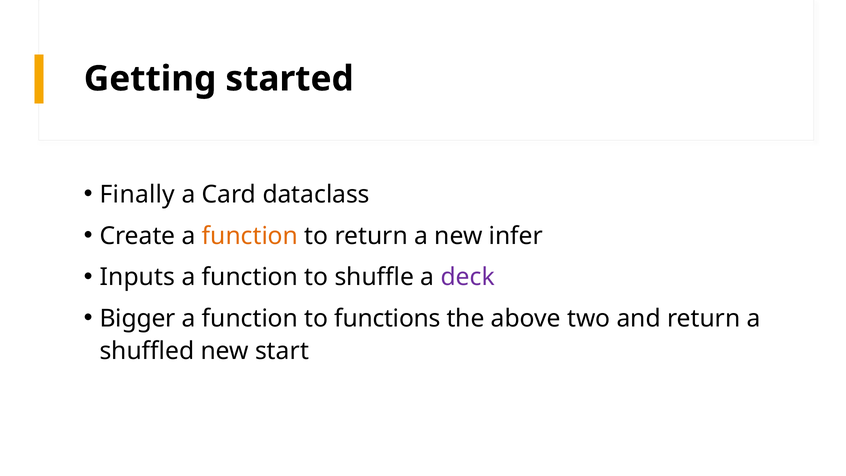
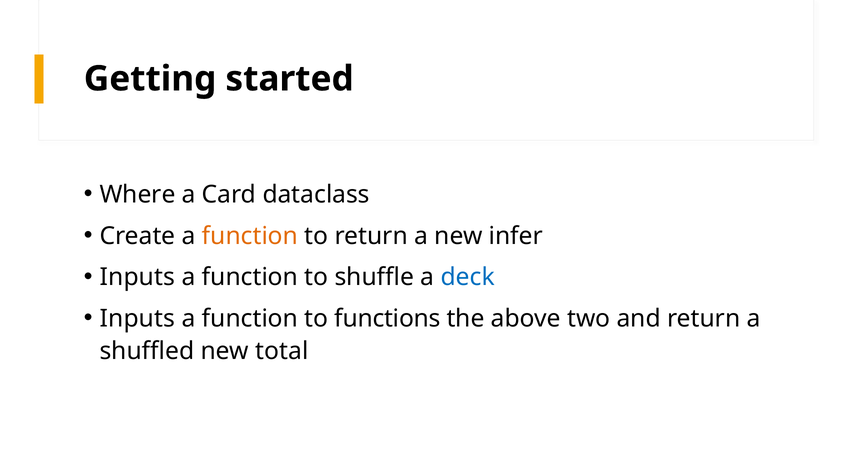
Finally: Finally -> Where (138, 195)
deck colour: purple -> blue (468, 277)
Bigger: Bigger -> Inputs (137, 318)
start: start -> total (282, 351)
